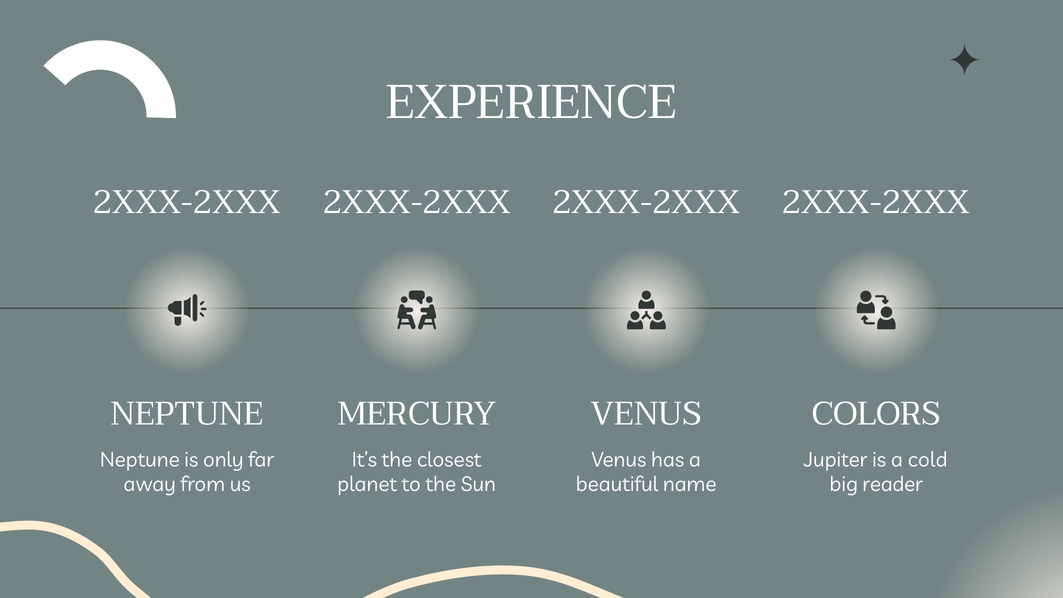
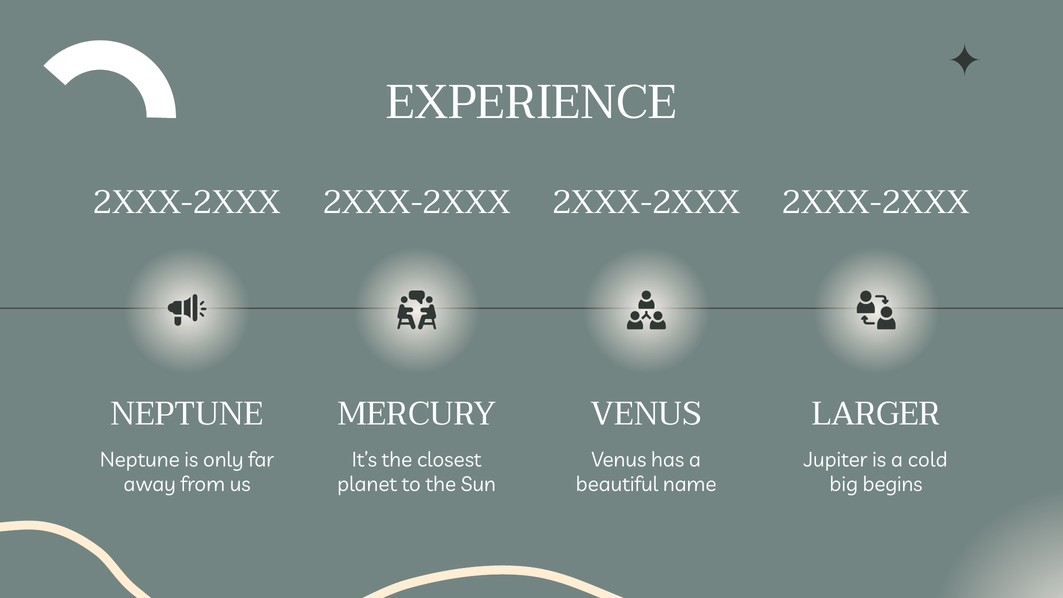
COLORS: COLORS -> LARGER (876, 414)
reader: reader -> begins (893, 485)
